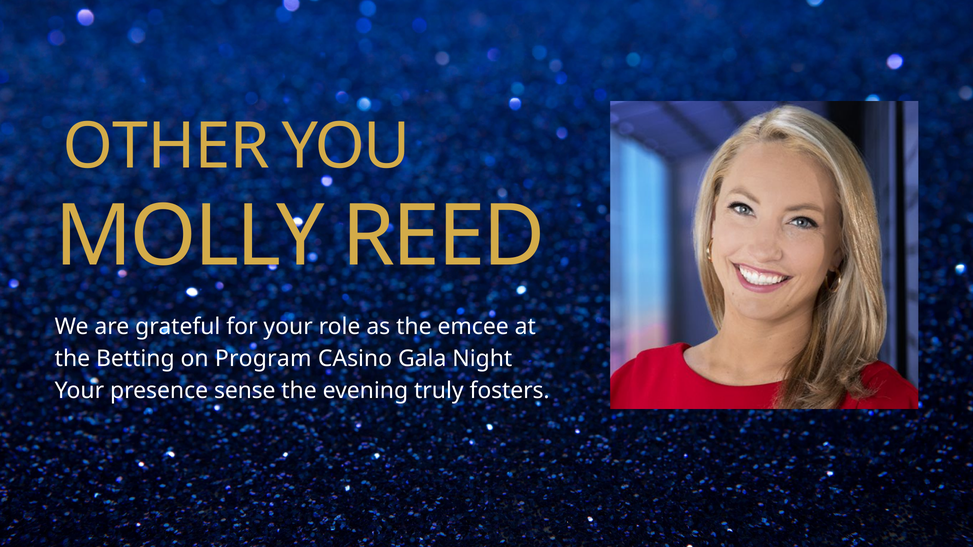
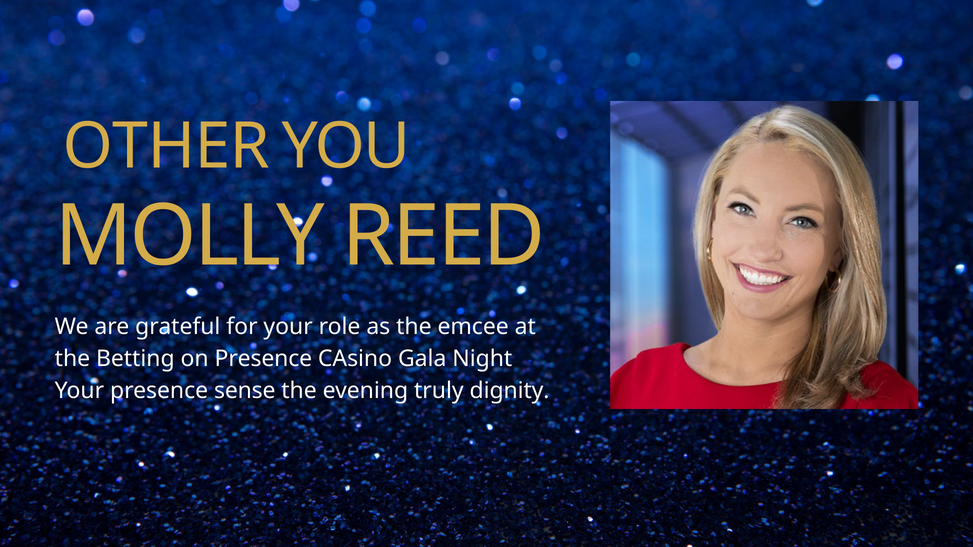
on Program: Program -> Presence (263, 359)
fosters: fosters -> dignity (510, 391)
